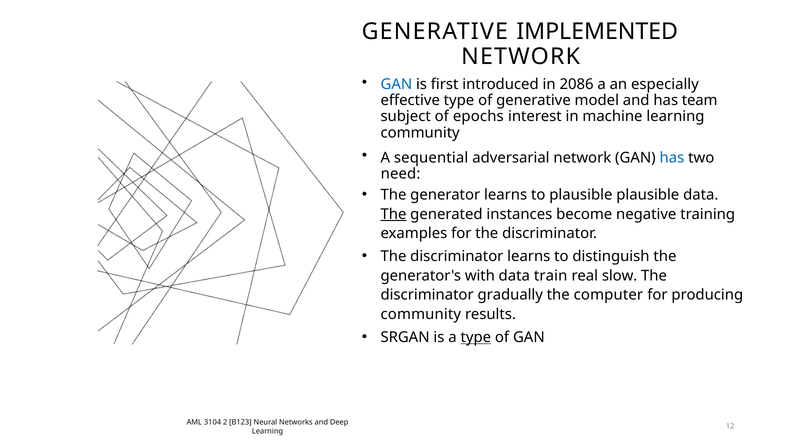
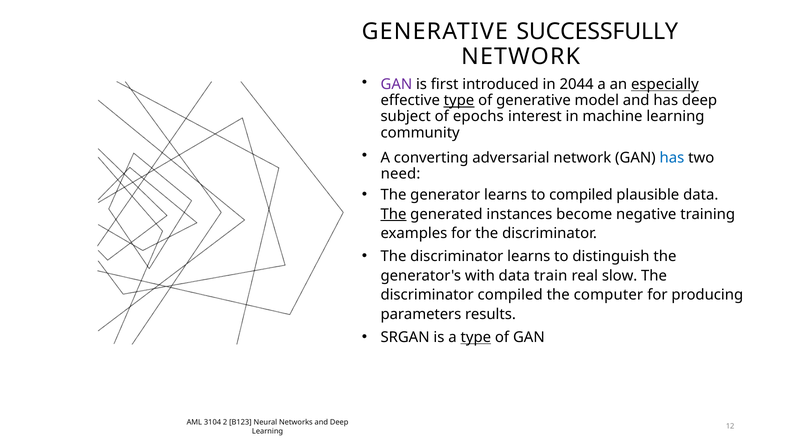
IMPLEMENTED: IMPLEMENTED -> SUCCESSFULLY (597, 32)
GAN colour: blue -> purple (396, 84)
2086: 2086 -> 2044 (577, 84)
especially underline: none -> present (665, 84)
type underline: none -> present (459, 100)
has team: team -> deep (700, 100)
sequential: sequential -> converting (431, 158)
to plausible: plausible -> compiled (581, 195)
discriminator gradually: gradually -> compiled (510, 295)
community: community -> parameters (421, 314)
